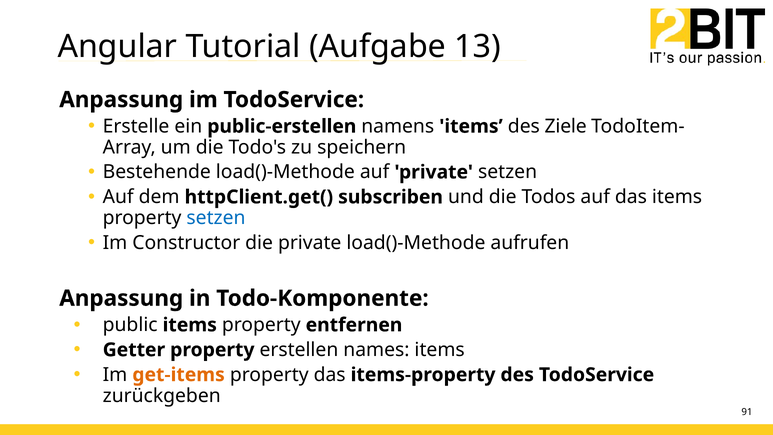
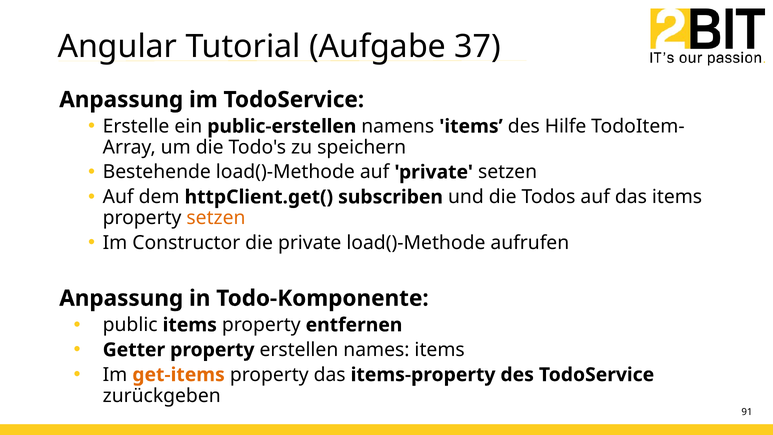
13: 13 -> 37 (478, 47)
Ziele: Ziele -> Hilfe (566, 126)
setzen colour: blue -> orange (216, 218)
